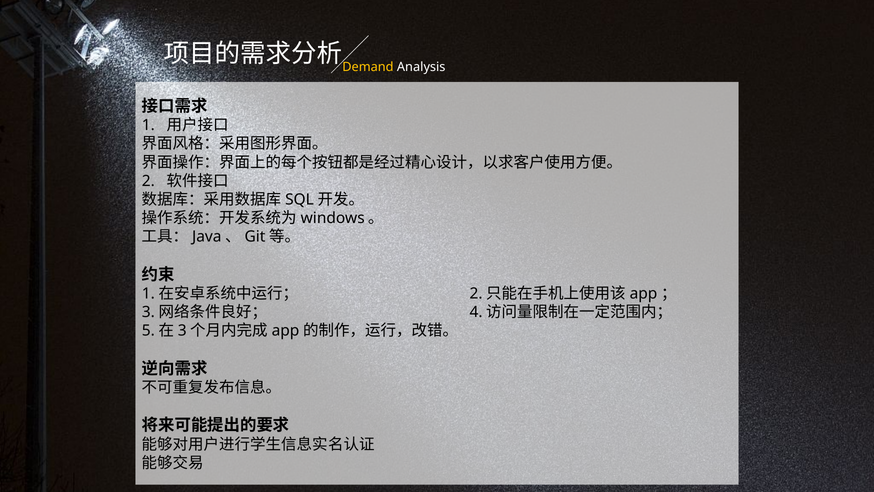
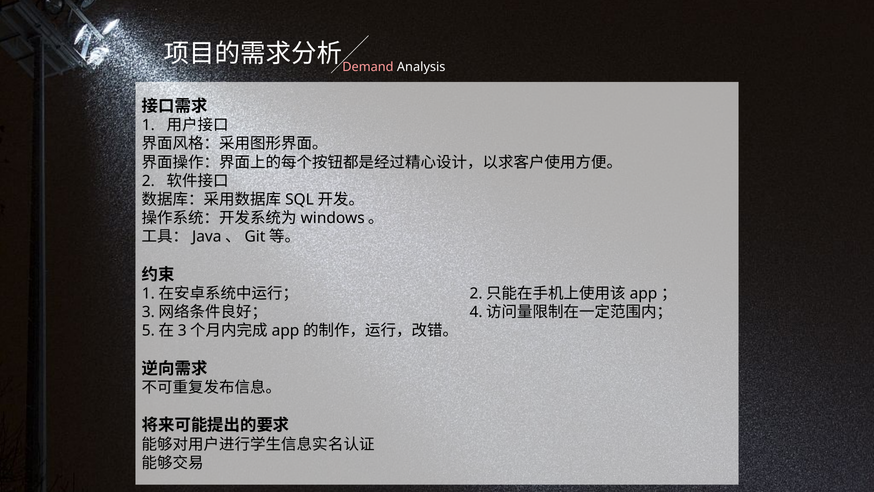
Demand colour: yellow -> pink (368, 67)
